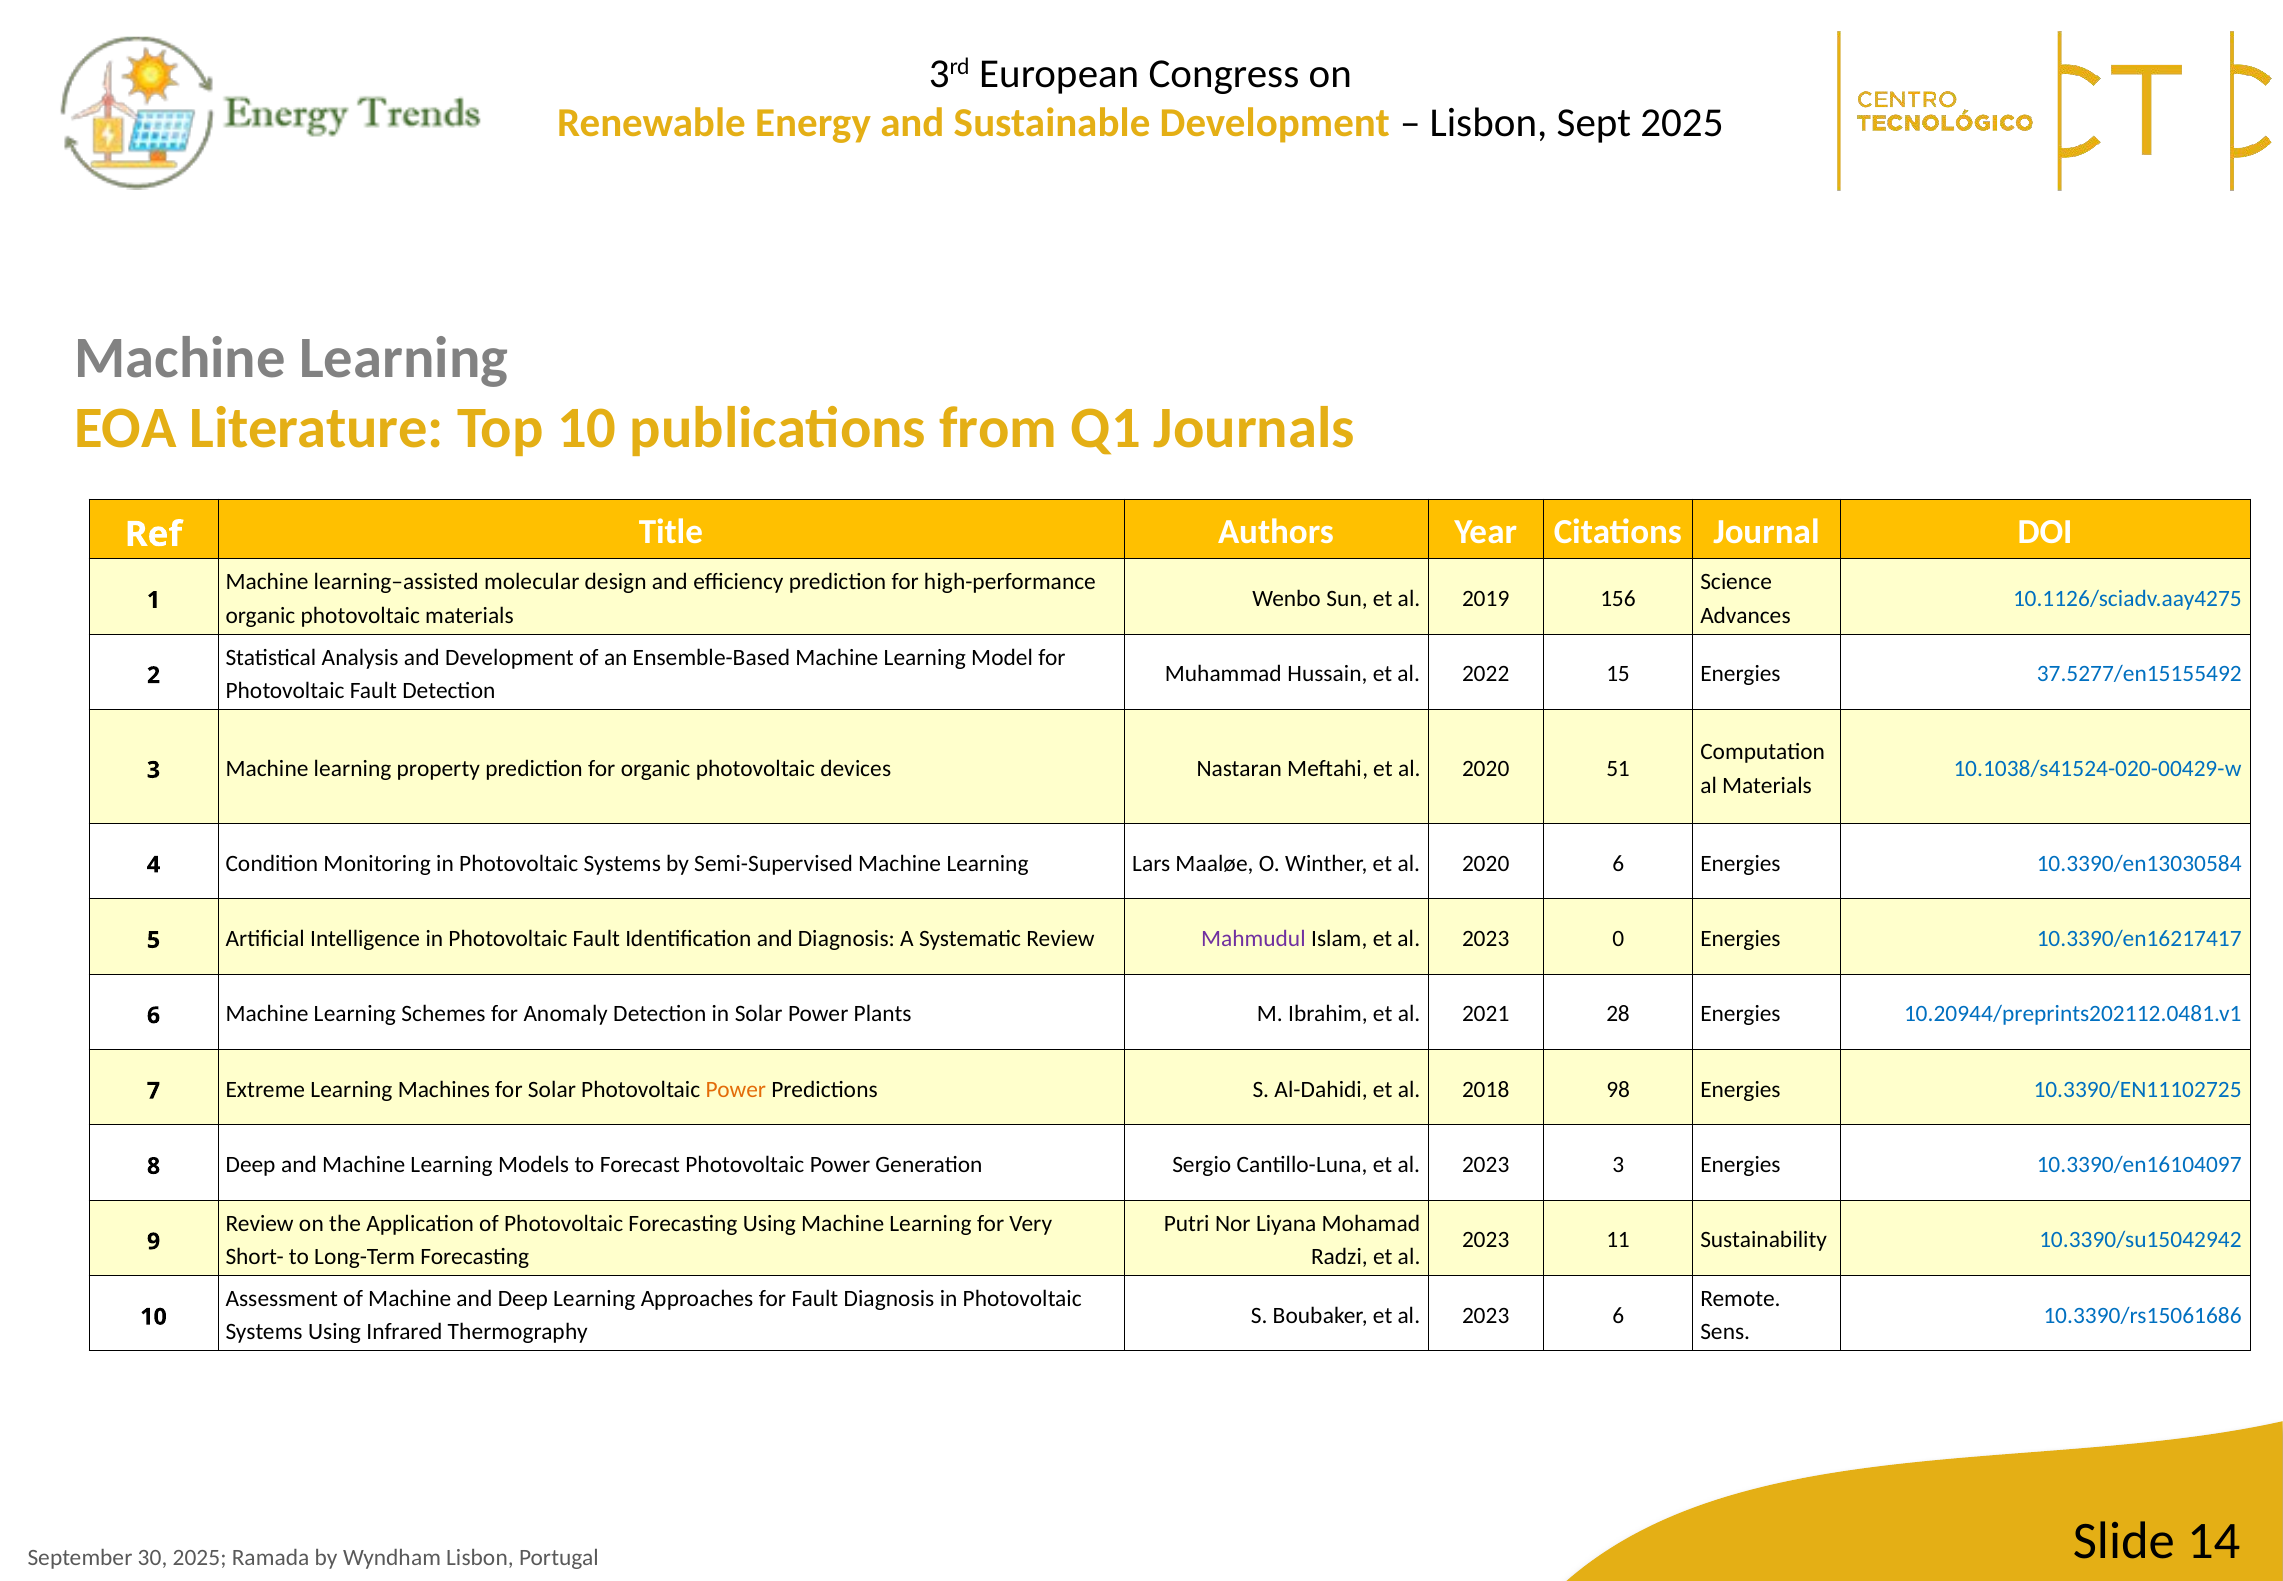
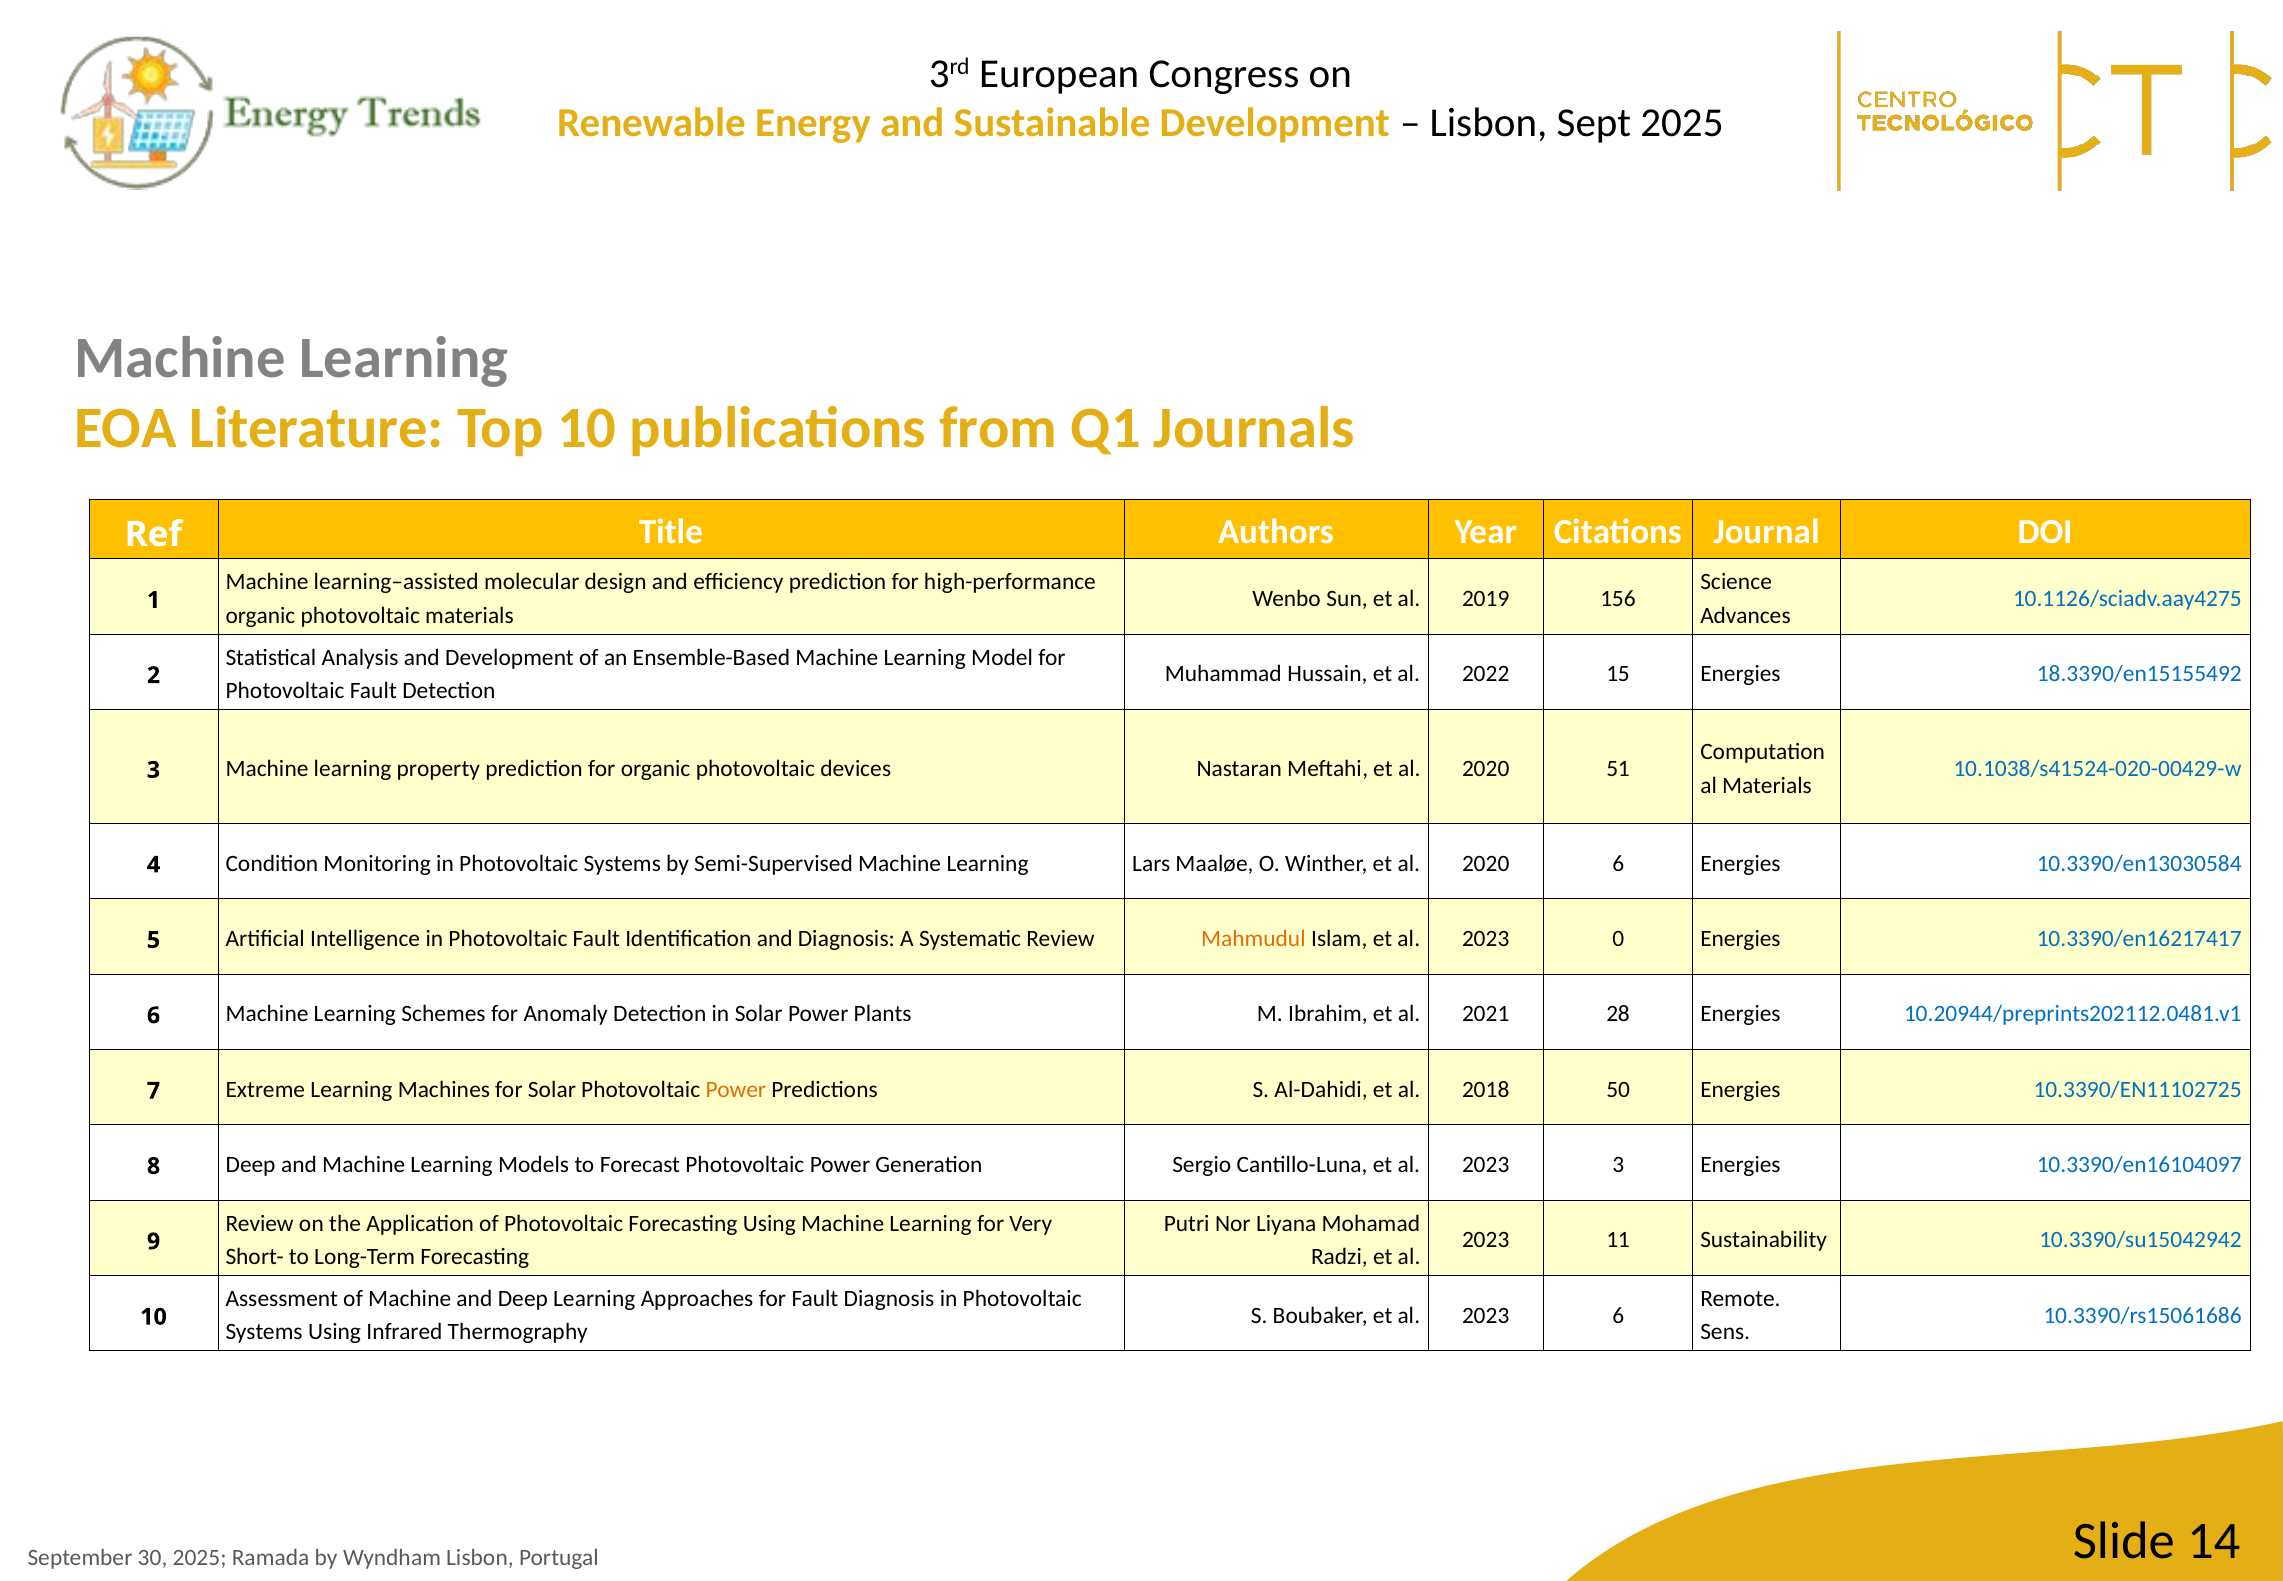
37.5277/en15155492: 37.5277/en15155492 -> 18.3390/en15155492 (2139, 674)
Mahmudul colour: purple -> orange (1253, 939)
98: 98 -> 50 (1618, 1089)
